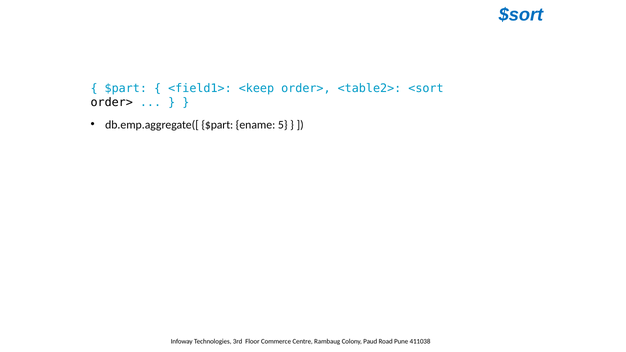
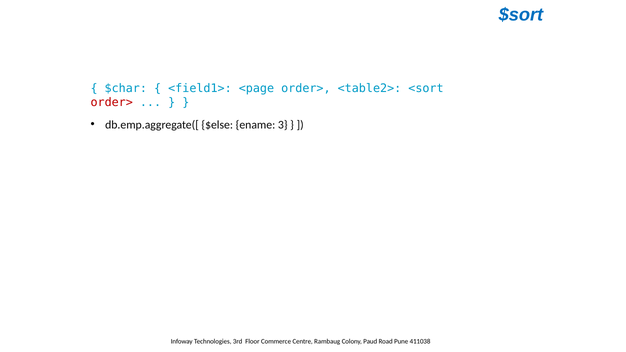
$part: $part -> $char (126, 88)
<keep: <keep -> <page (256, 88)
order> colour: black -> red (112, 102)
db.emp.aggregate([ $part: $part -> $else (217, 125)
5: 5 -> 3 (283, 125)
